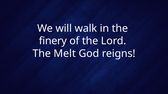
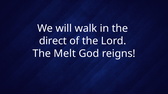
finery: finery -> direct (53, 41)
